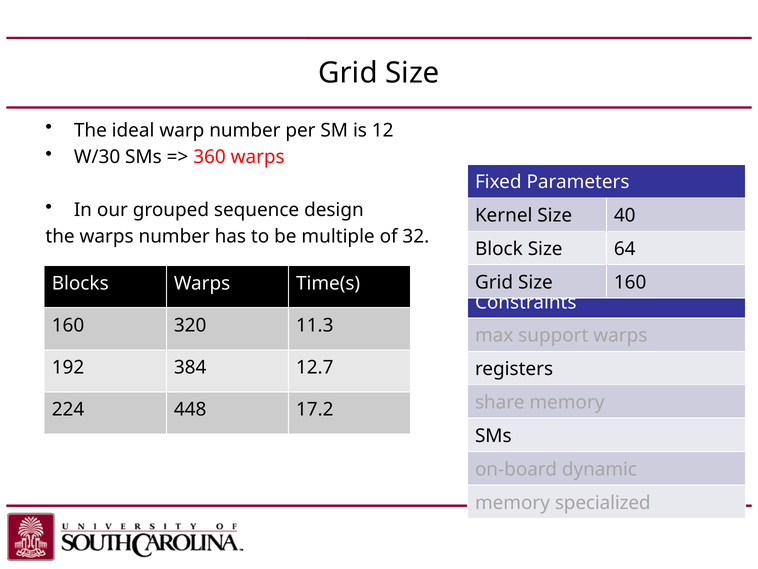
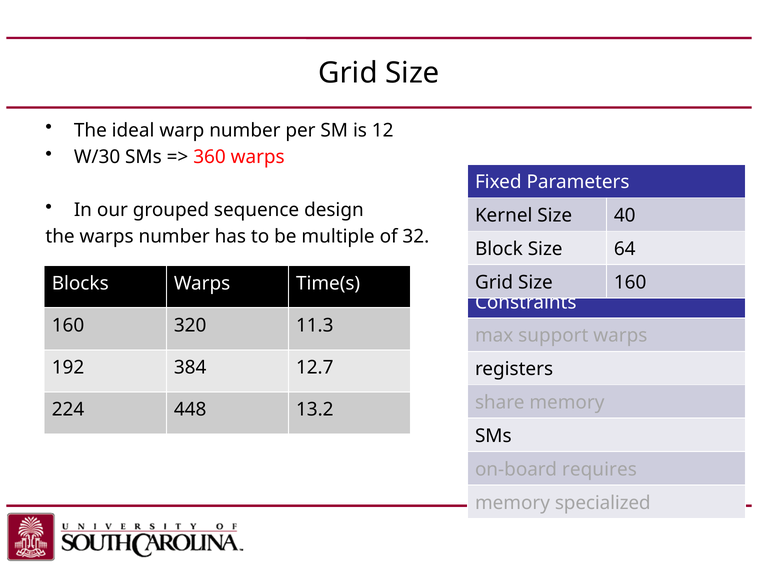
17.2: 17.2 -> 13.2 (315, 409)
dynamic: dynamic -> requires (599, 469)
